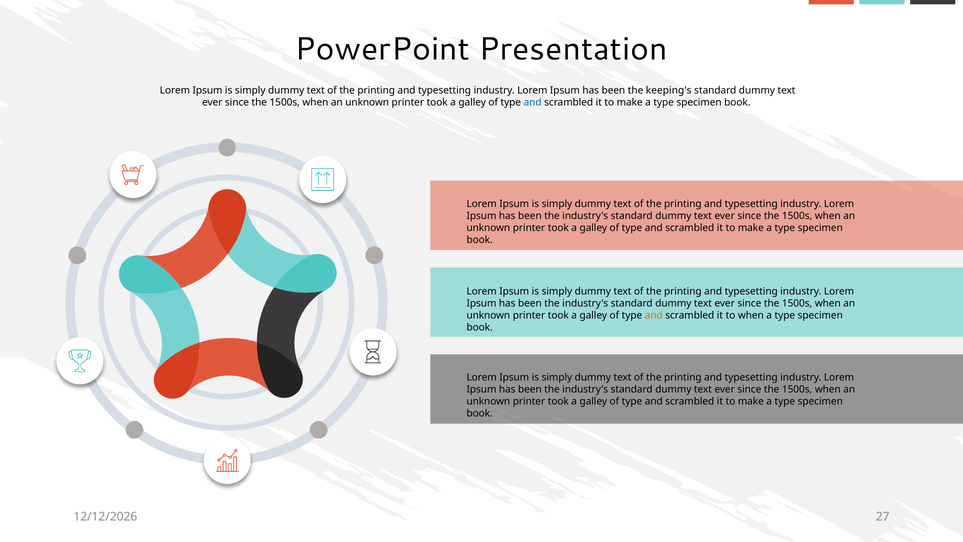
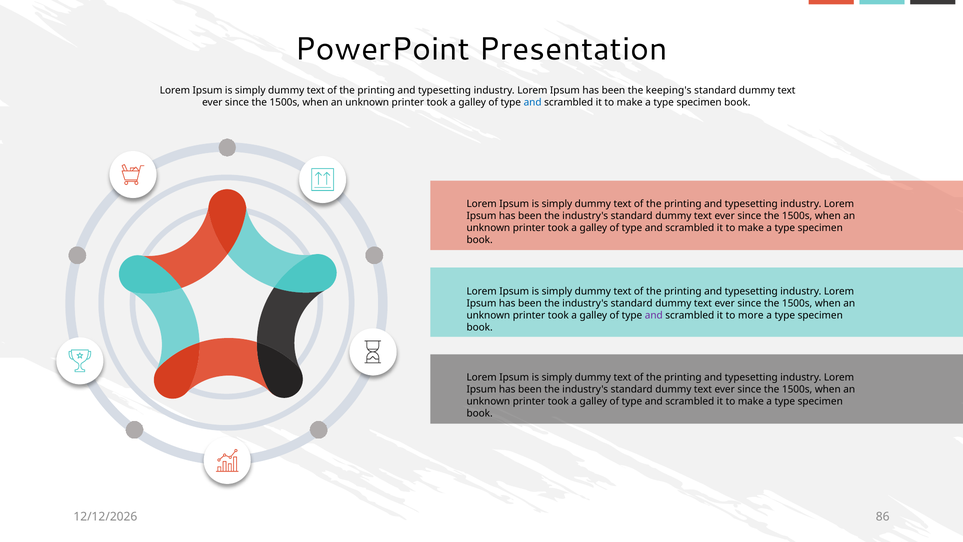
and colour: orange -> purple (654, 315)
to when: when -> more (751, 315)
27: 27 -> 86 (883, 516)
